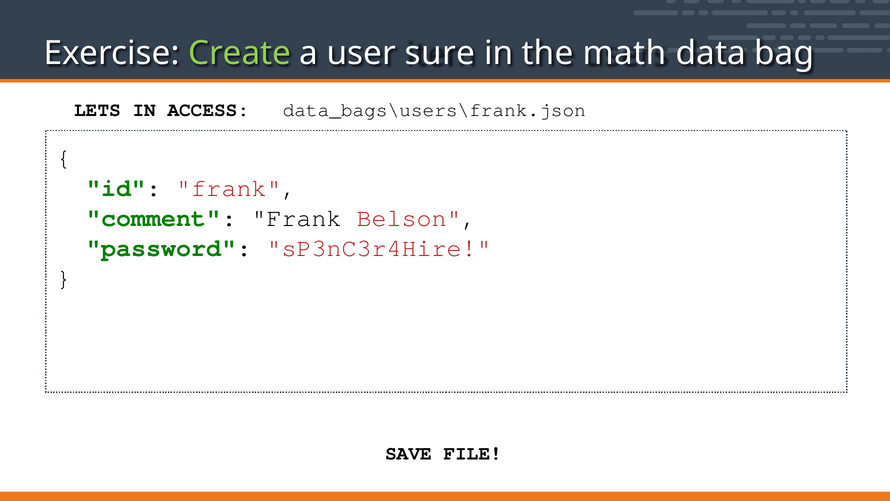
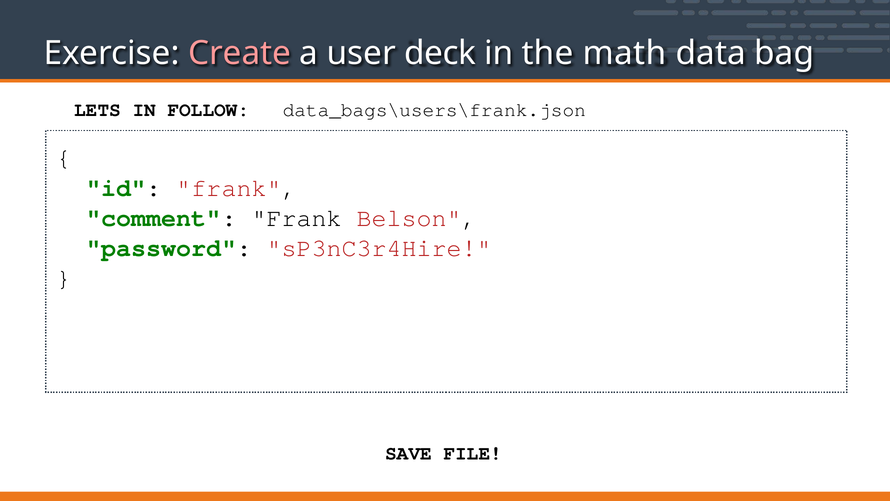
Create colour: light green -> pink (240, 53)
sure: sure -> deck (440, 53)
ACCESS: ACCESS -> FOLLOW (208, 110)
